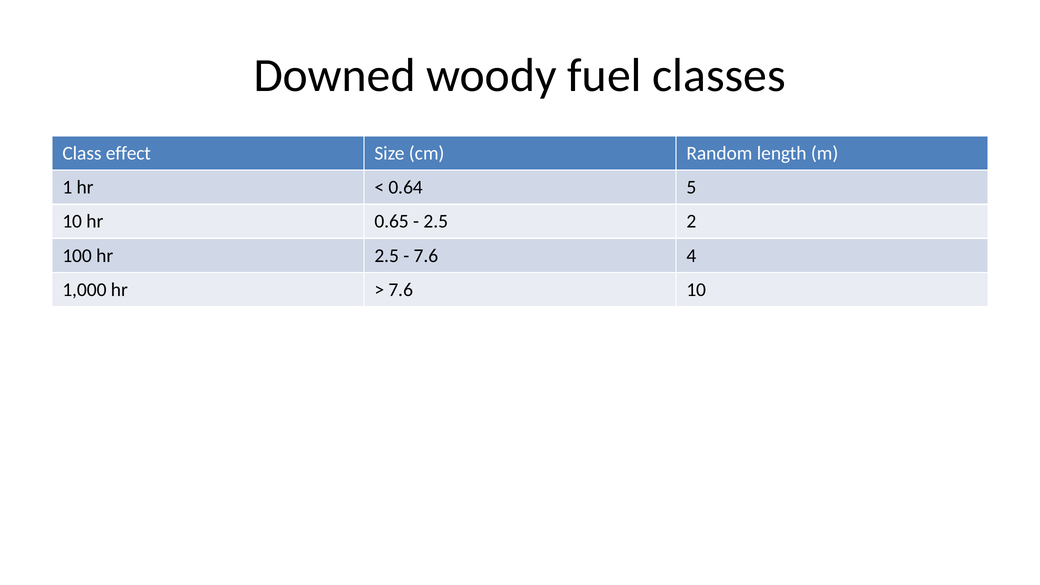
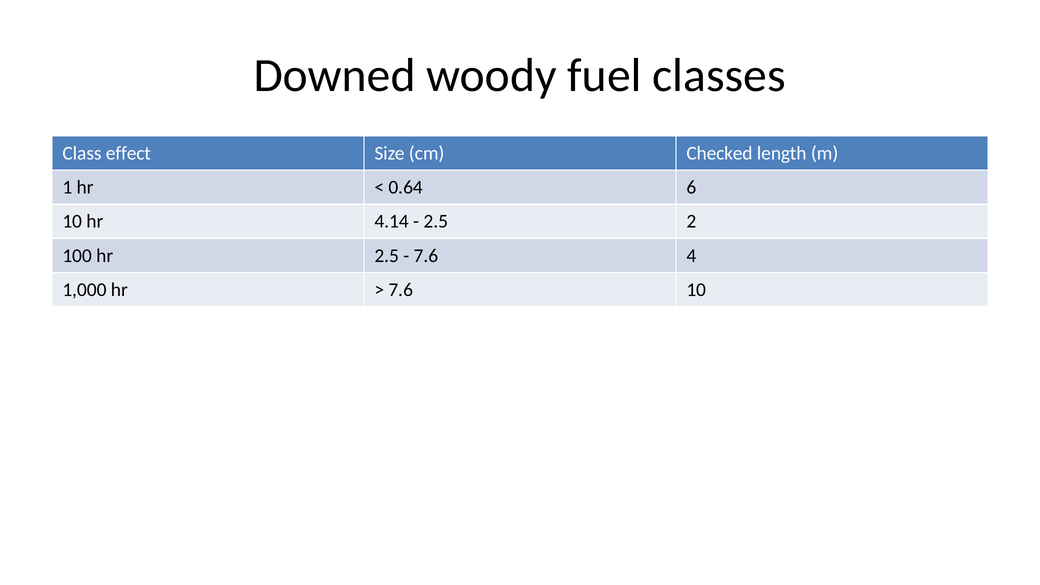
Random: Random -> Checked (719, 153)
5: 5 -> 6 (691, 187)
0.65: 0.65 -> 4.14 (392, 221)
